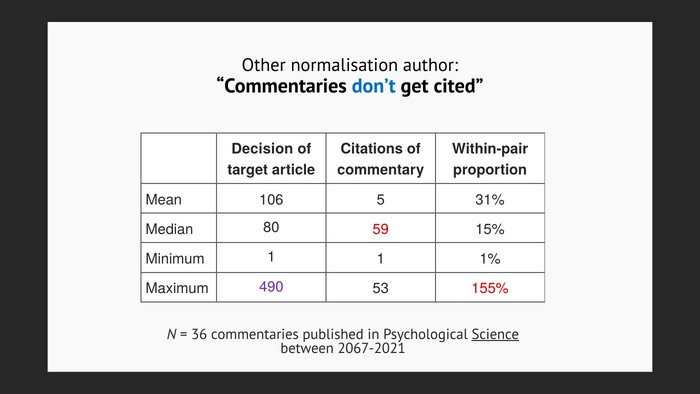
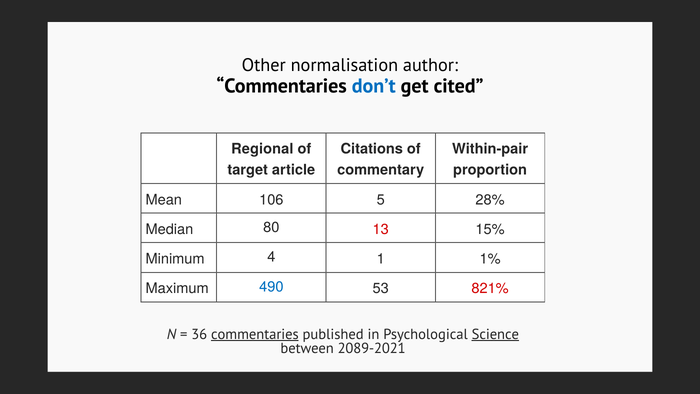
Decision: Decision -> Regional (262, 149)
31%: 31% -> 28% (490, 200)
59: 59 -> 13 (381, 229)
Minimum 1: 1 -> 4 (271, 257)
490 colour: purple -> blue (271, 287)
155%: 155% -> 821% (490, 288)
commentaries underline: none -> present (255, 334)
2067-2021: 2067-2021 -> 2089-2021 (372, 348)
